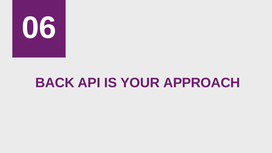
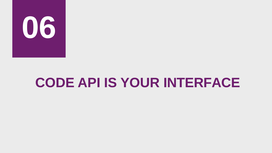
BACK: BACK -> CODE (55, 83)
APPROACH: APPROACH -> INTERFACE (202, 83)
